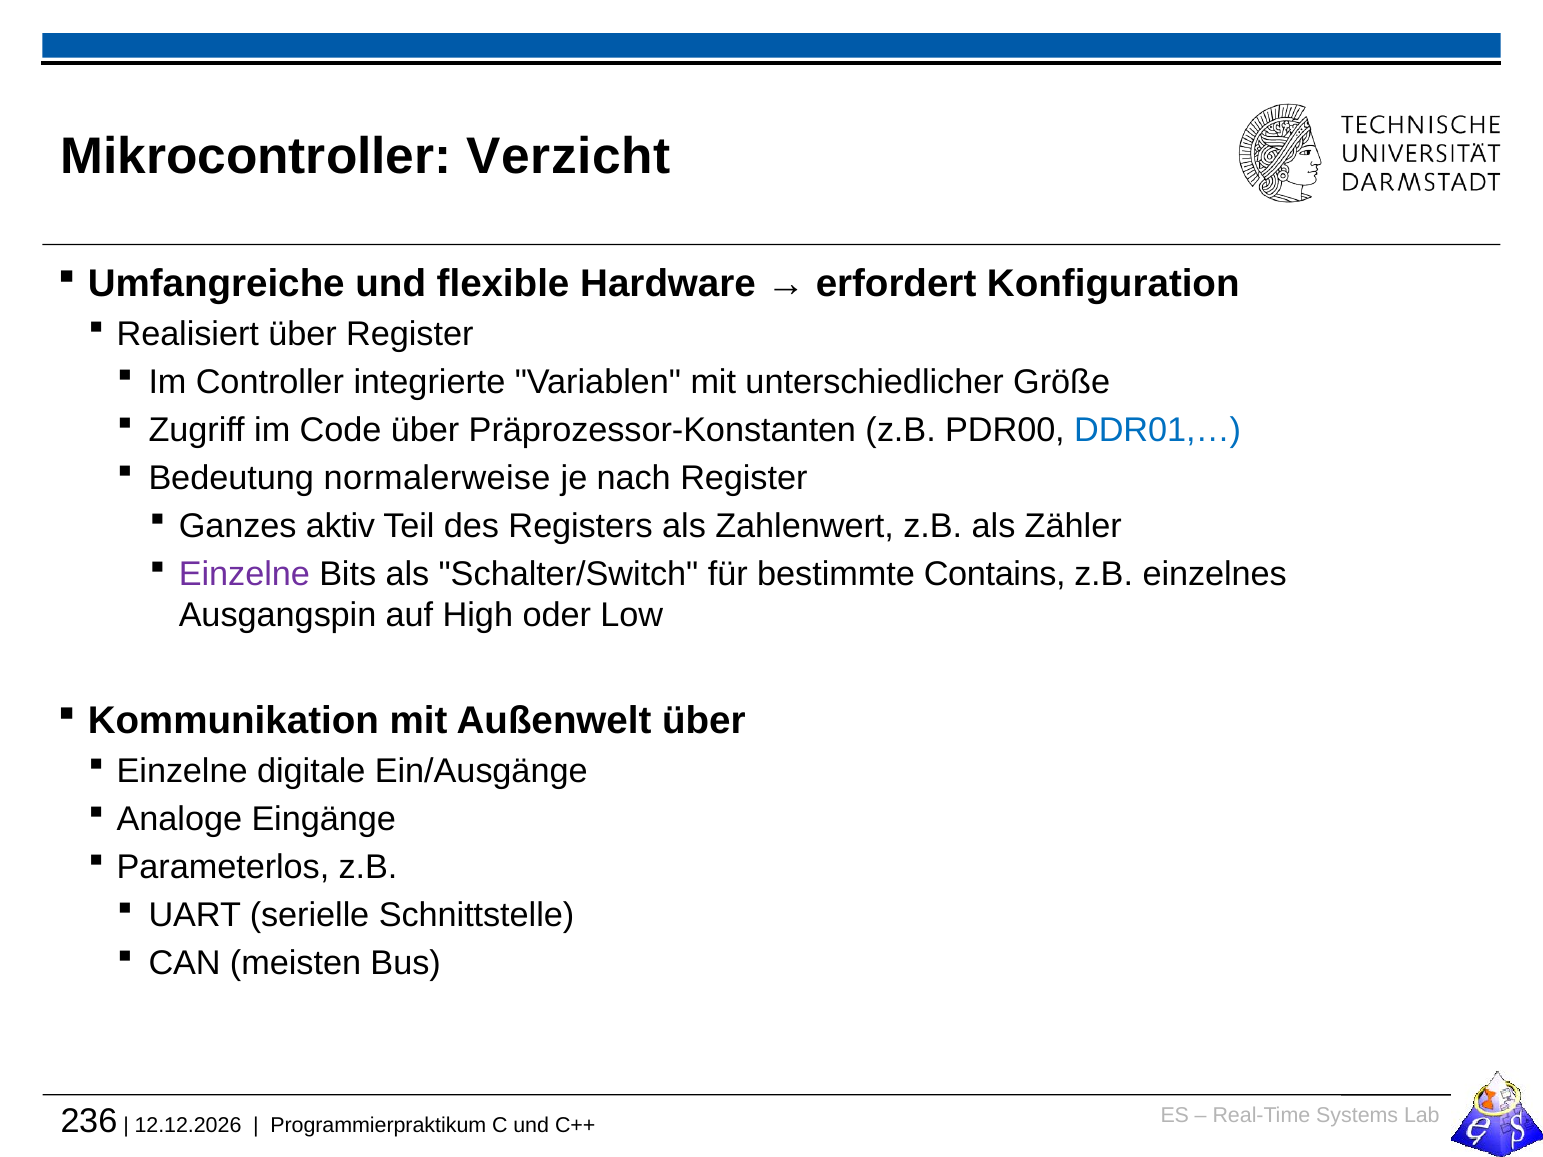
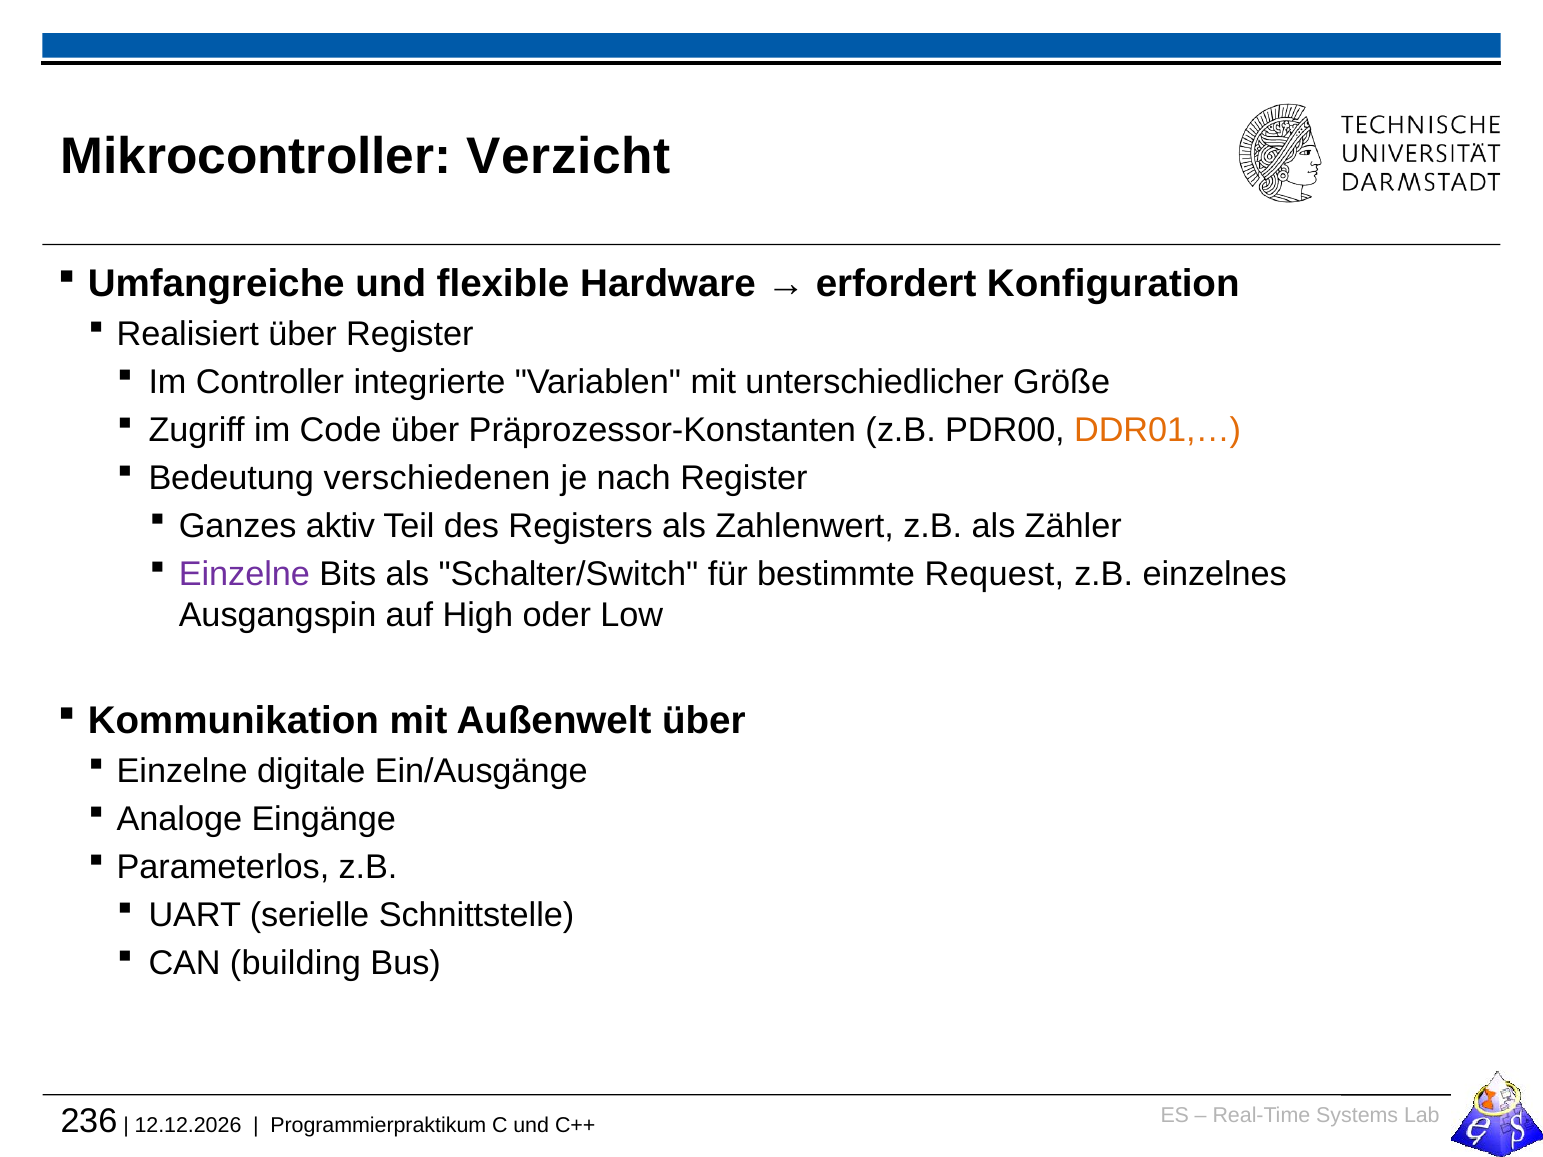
DDR01,… colour: blue -> orange (1158, 430)
normalerweise: normalerweise -> verschiedenen (437, 478)
Contains: Contains -> Request (994, 574)
meisten: meisten -> building (295, 963)
